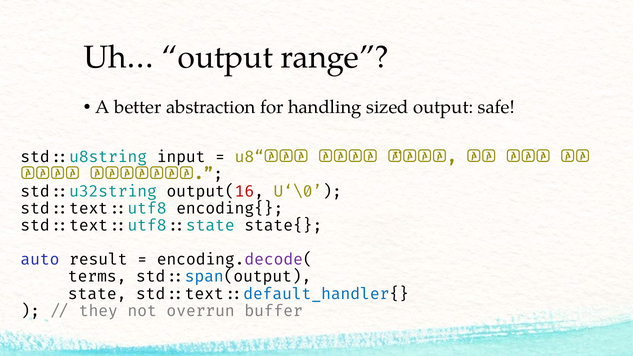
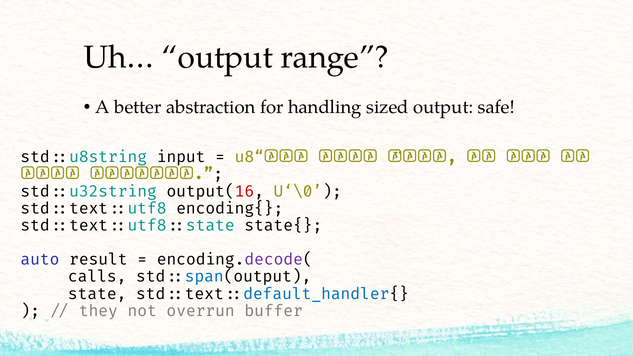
terms: terms -> calls (97, 277)
